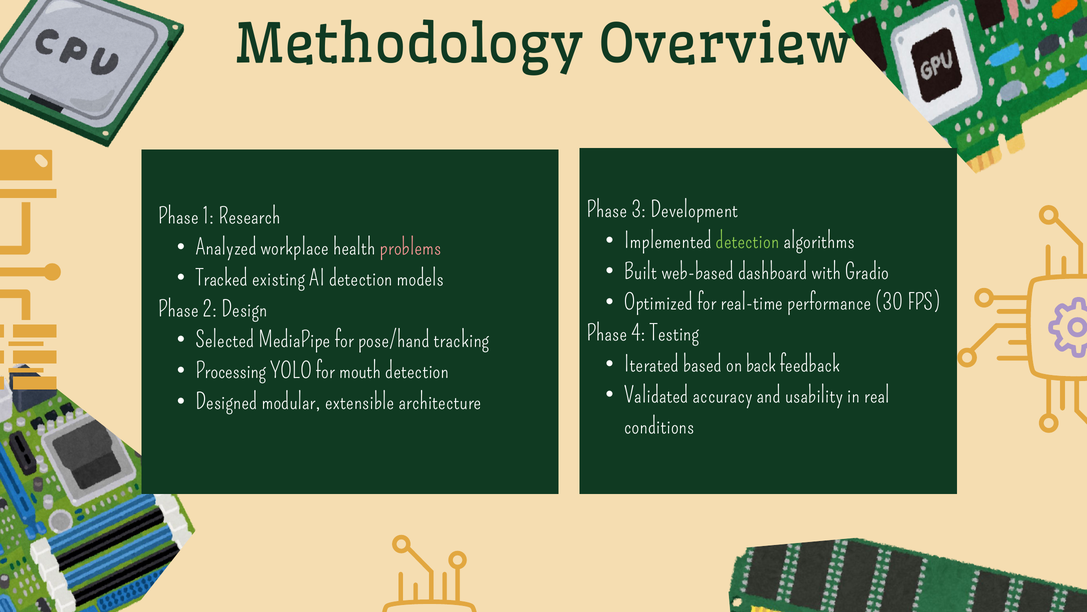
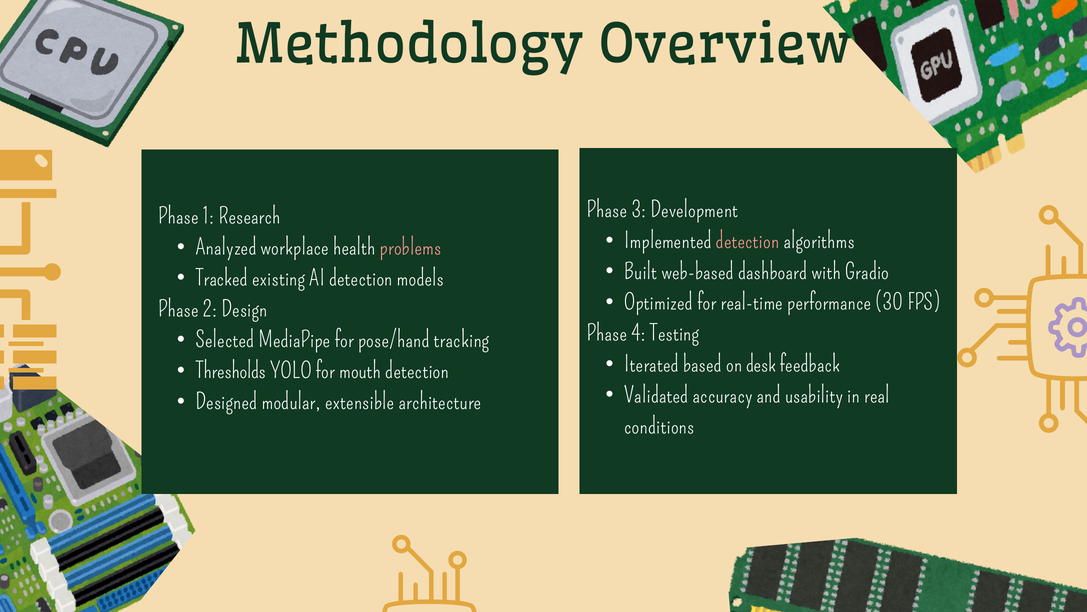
detection colour: light green -> pink (748, 241)
back: back -> desk (761, 364)
Processing: Processing -> Thresholds (231, 371)
